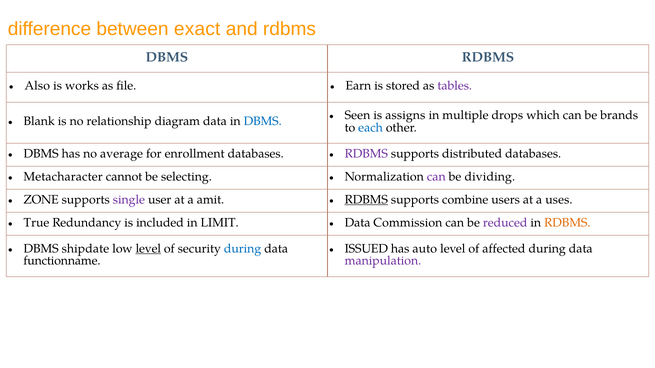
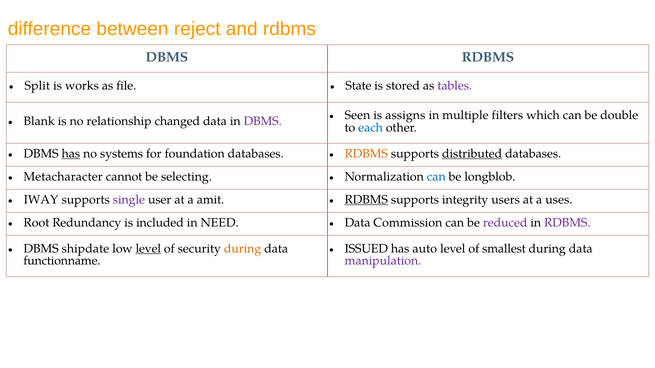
exact: exact -> reject (197, 29)
Also: Also -> Split (37, 86)
Earn: Earn -> State (358, 86)
drops: drops -> filters (507, 115)
brands: brands -> double (619, 115)
diagram: diagram -> changed (177, 122)
DBMS colour: blue -> purple (263, 122)
has underline: none -> present (71, 154)
average: average -> systems (122, 154)
enrollment: enrollment -> foundation (195, 154)
RDBMS colour: purple -> orange (366, 154)
distributed underline: none -> present (472, 154)
can colour: purple -> blue (436, 177)
dividing: dividing -> longblob (490, 177)
ZONE: ZONE -> IWAY (41, 200)
combine: combine -> integrity (465, 200)
True: True -> Root (36, 223)
LIMIT: LIMIT -> NEED (220, 223)
RDBMS colour: orange -> purple (567, 223)
during colour: blue -> orange (243, 249)
affected: affected -> smallest (504, 249)
